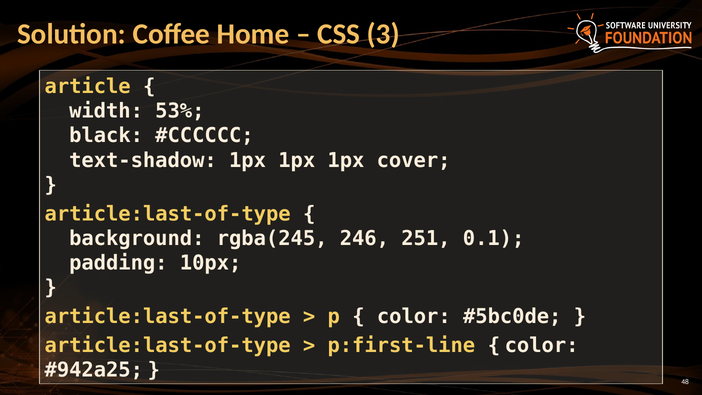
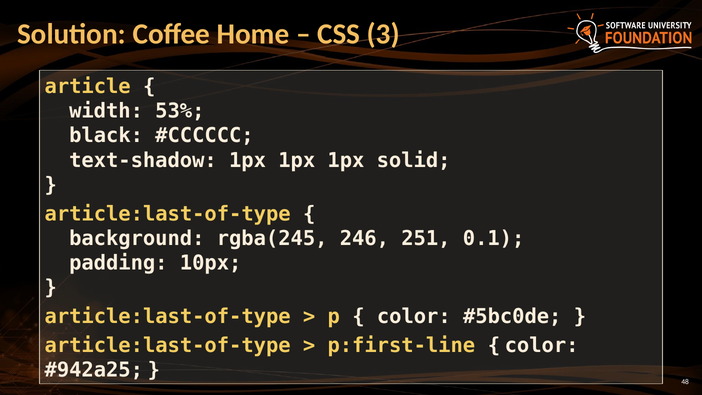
cover: cover -> solid (414, 160)
